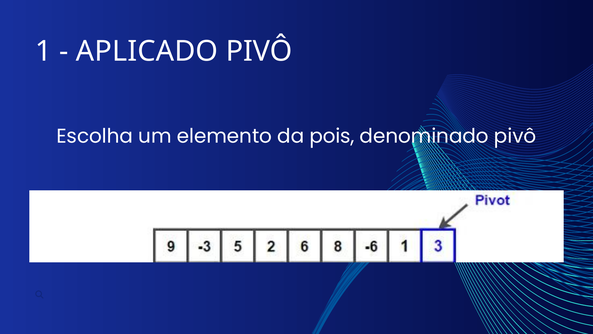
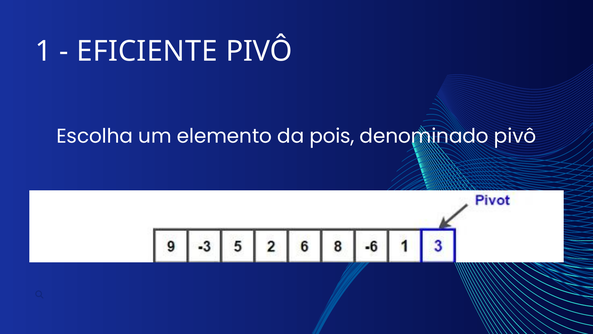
APLICADO: APLICADO -> EFICIENTE (147, 51)
